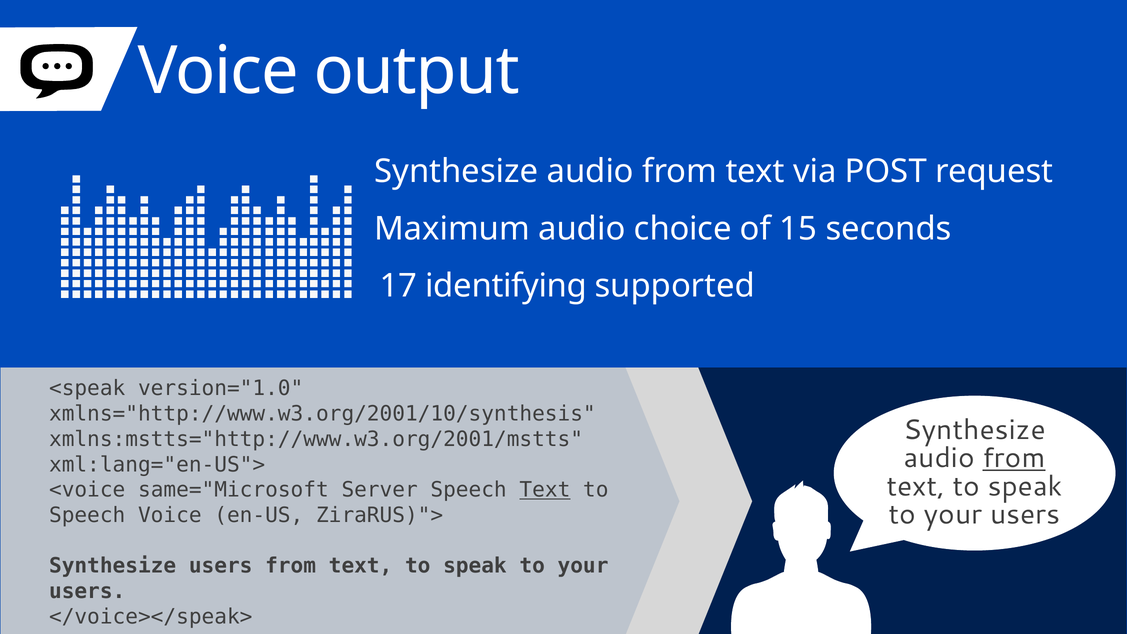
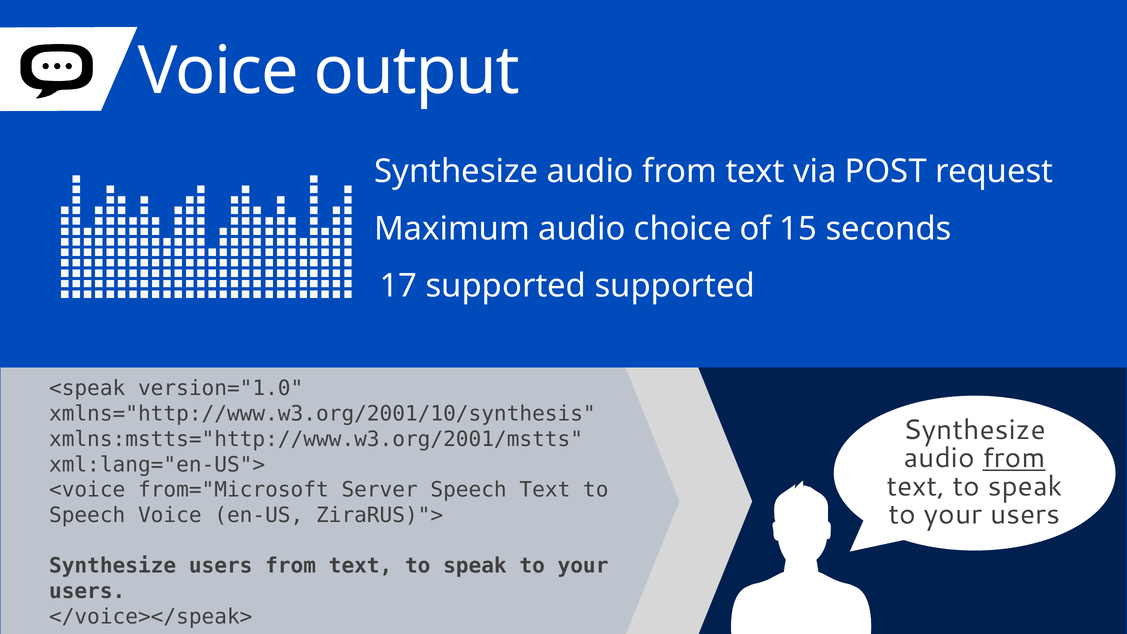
17 identifying: identifying -> supported (506, 286)
same="Microsoft: same="Microsoft -> from="Microsoft (233, 490)
Text underline: present -> none (545, 490)
